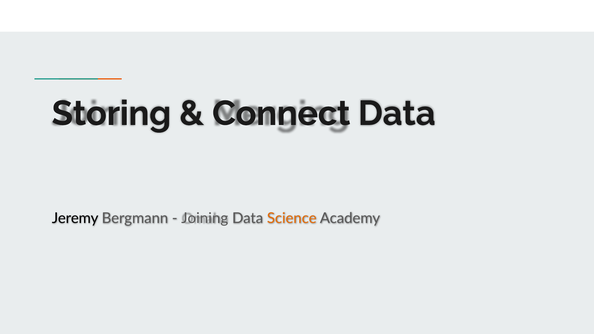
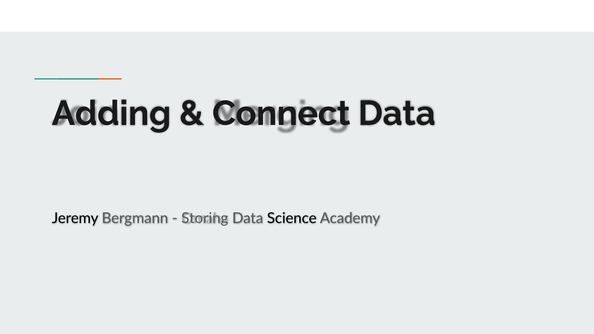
Storing: Storing -> Adding (111, 114)
Joining: Joining -> Storing (205, 218)
Science colour: orange -> black (292, 218)
